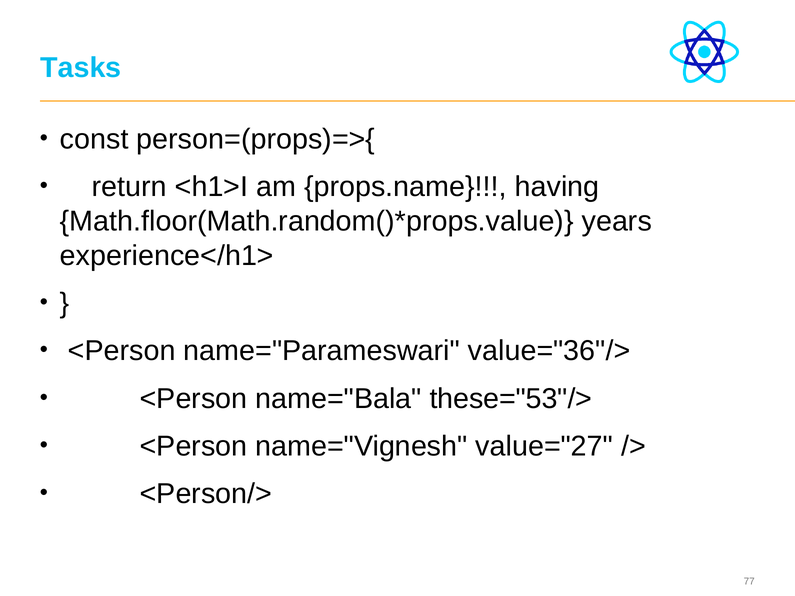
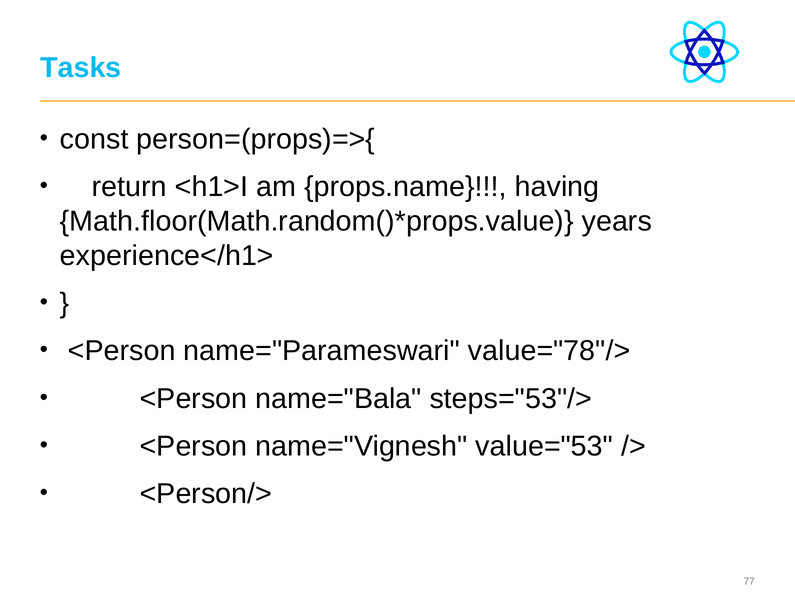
value="36"/>: value="36"/> -> value="78"/> (549, 351)
these="53"/>: these="53"/> -> steps="53"/> (511, 399)
value="27: value="27 -> value="53 (544, 446)
